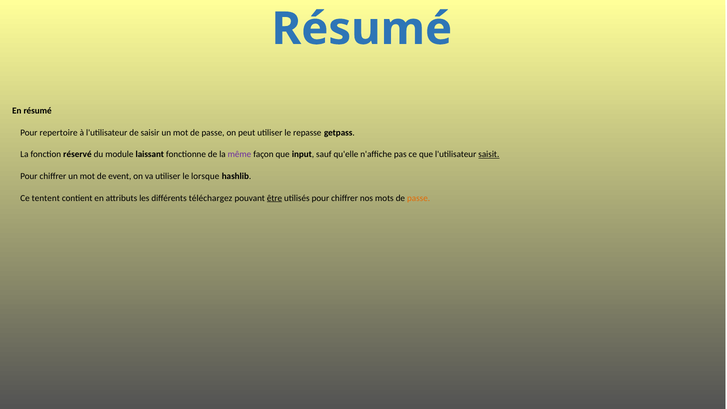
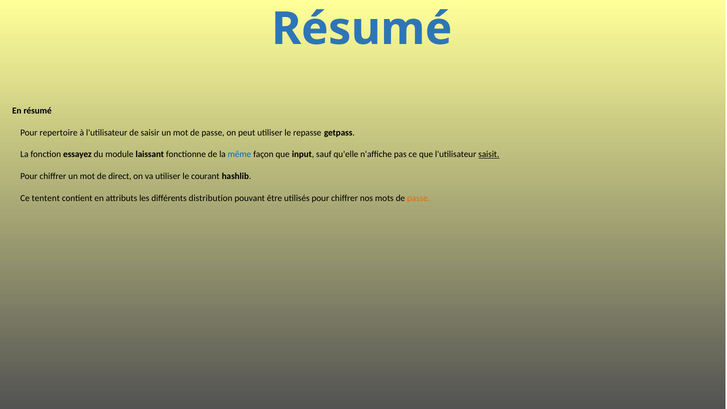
réservé: réservé -> essayez (77, 154)
même colour: purple -> blue (239, 154)
event: event -> direct (120, 176)
lorsque: lorsque -> courant (205, 176)
téléchargez: téléchargez -> distribution (211, 198)
être underline: present -> none (275, 198)
